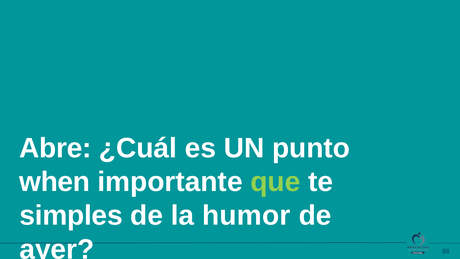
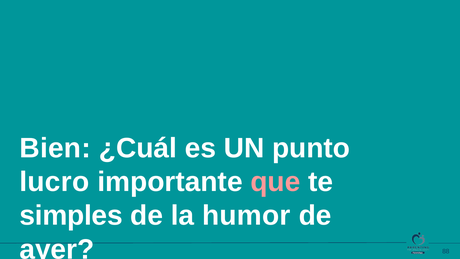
Abre: Abre -> Bien (55, 148)
when: when -> lucro (54, 182)
que colour: light green -> pink (275, 182)
